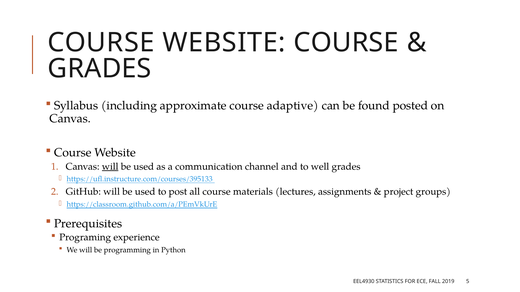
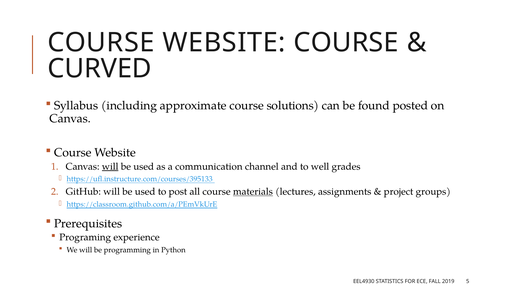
GRADES: GRADES -> CURVED (100, 69)
adaptive: adaptive -> solutions (293, 106)
materials underline: none -> present (253, 192)
